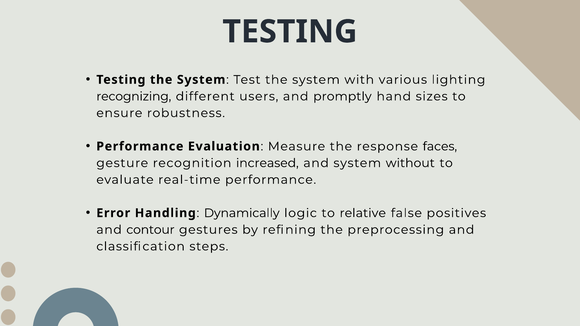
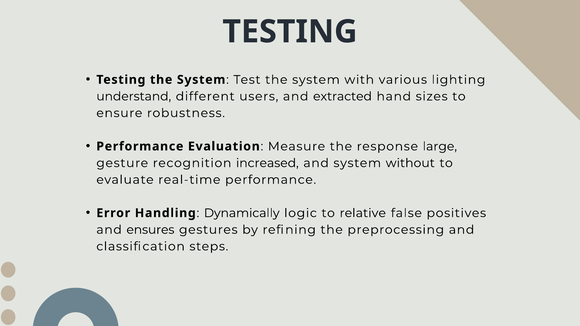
recognizing: recognizing -> understand (134, 96)
promptly: promptly -> extracted (342, 96)
faces: faces -> large (440, 146)
contour: contour -> ensures (150, 230)
